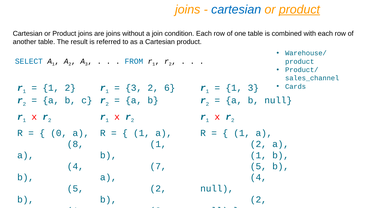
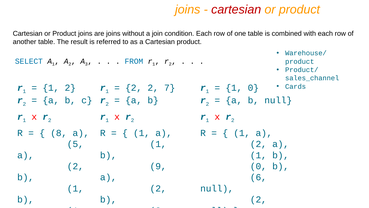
cartesian colour: blue -> red (236, 10)
product underline: present -> none (299, 10)
3: 3 -> 2 (134, 88)
6: 6 -> 7 (170, 88)
1 3: 3 -> 0 (253, 88)
0: 0 -> 8 (59, 133)
8: 8 -> 5 (75, 144)
4: 4 -> 2 (75, 166)
7: 7 -> 9 (158, 166)
5: 5 -> 0 (258, 166)
4: 4 -> 6 (258, 177)
5: 5 -> 1 (75, 188)
